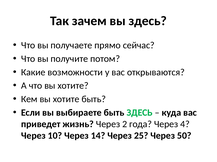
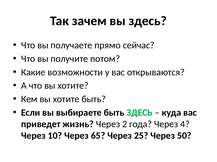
14: 14 -> 65 (98, 136)
